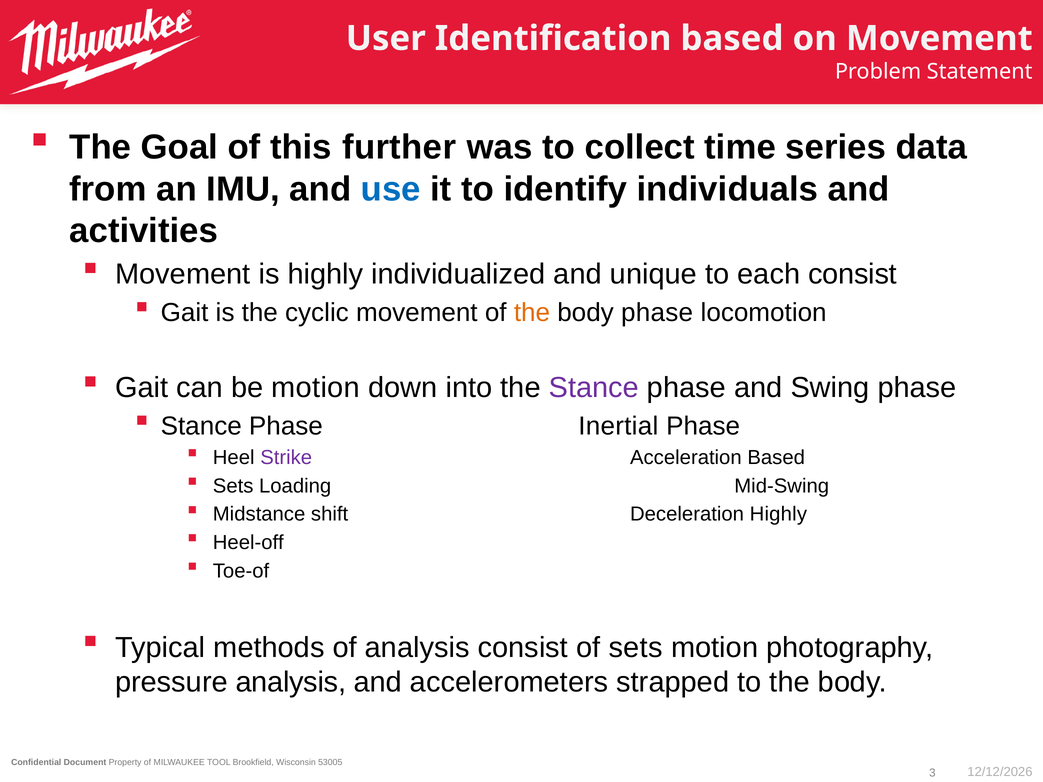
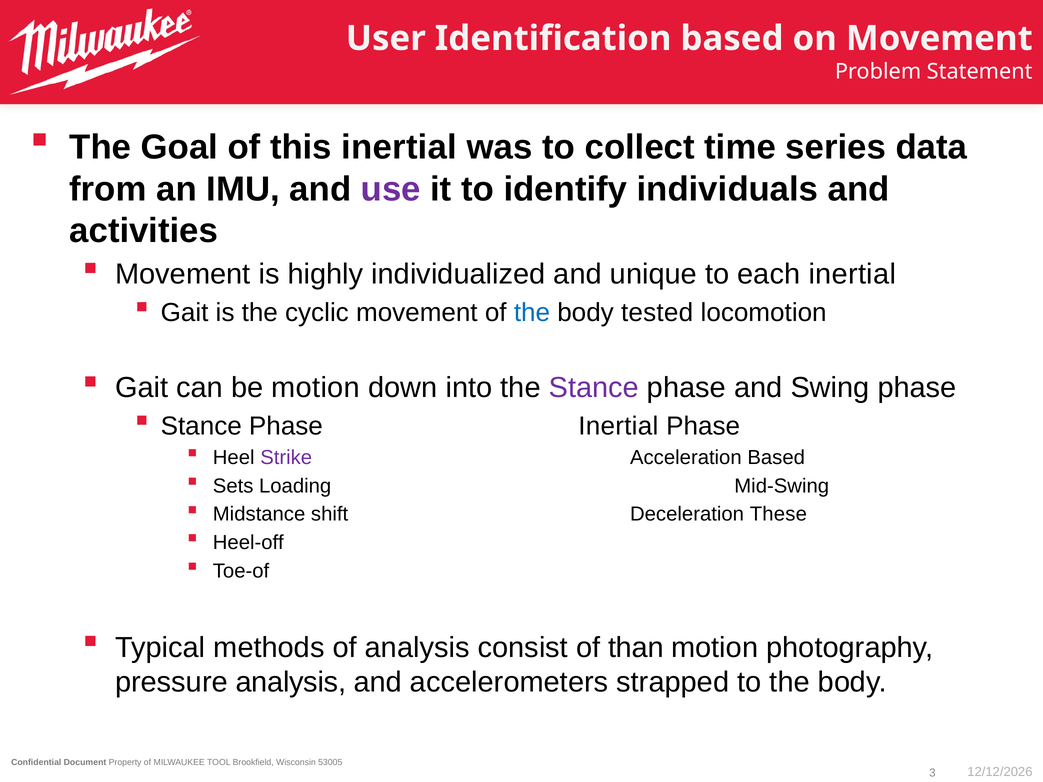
this further: further -> inertial (399, 147)
use colour: blue -> purple (391, 189)
each consist: consist -> inertial (852, 274)
the colour: orange -> blue (532, 313)
body phase: phase -> tested (657, 313)
Deceleration Highly: Highly -> These (778, 514)
of sets: sets -> than (636, 648)
